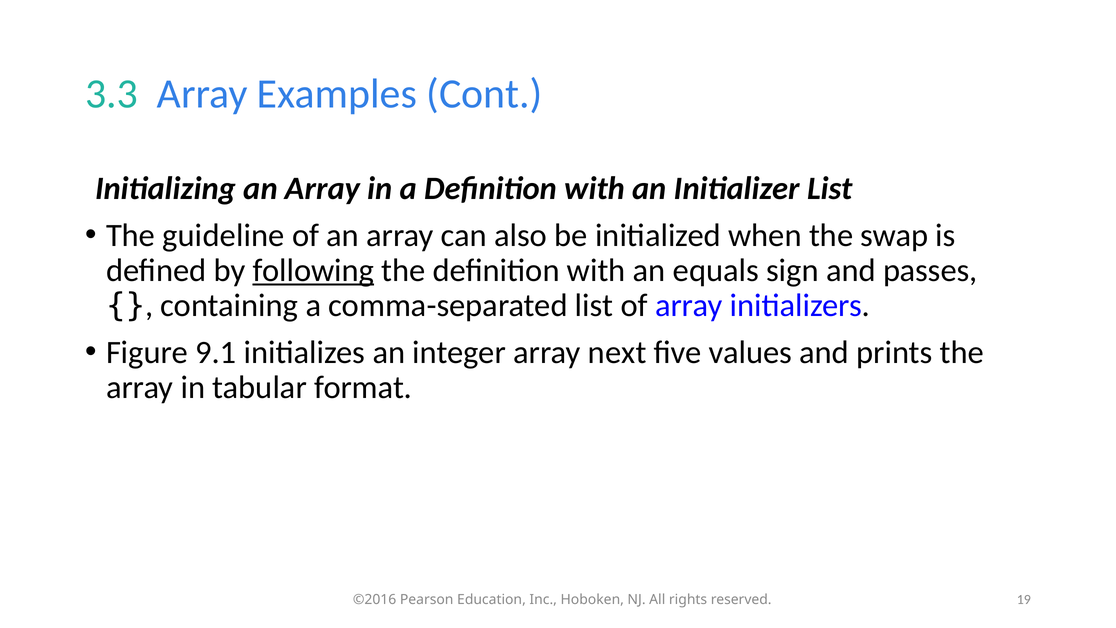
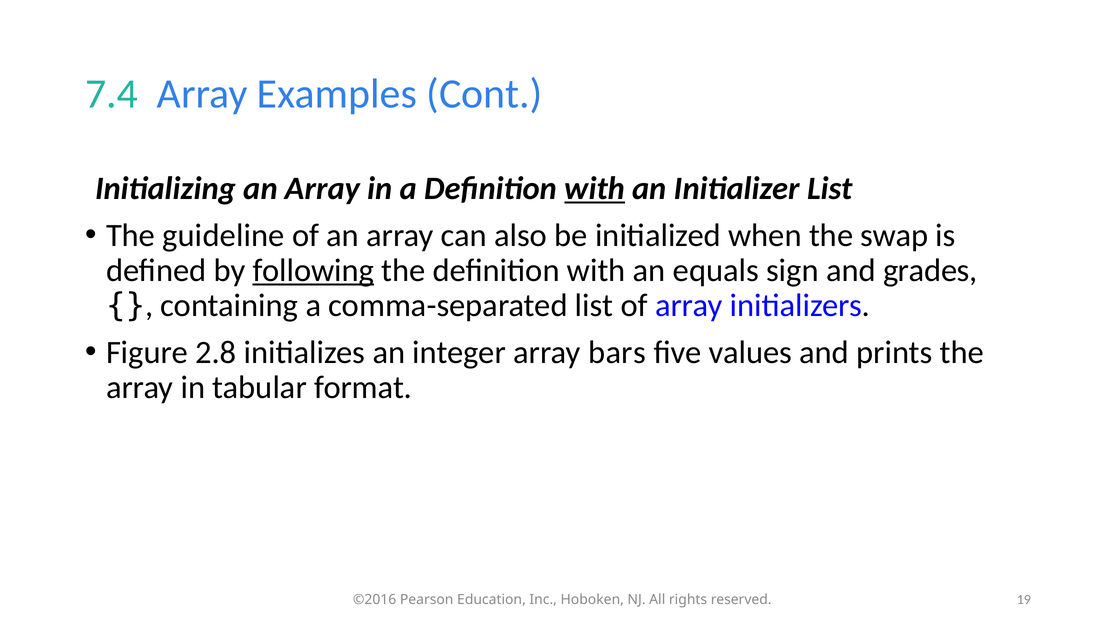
3.3: 3.3 -> 7.4 (112, 94)
with underline: none -> present (595, 189)
passes: passes -> grades (930, 270)
9.1: 9.1 -> 2.8 (216, 352)
next: next -> bars (617, 352)
